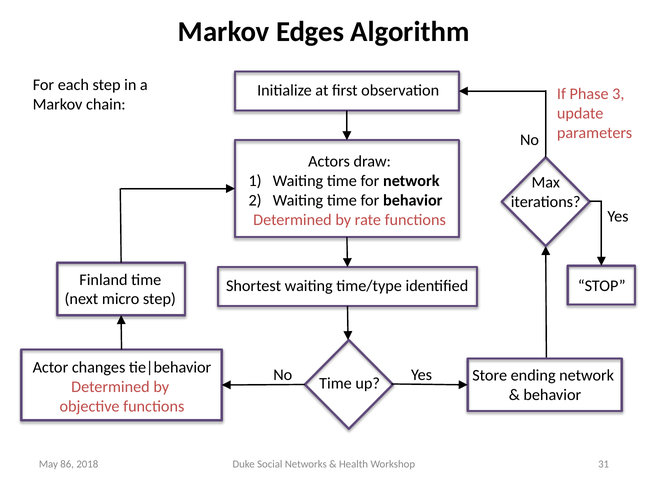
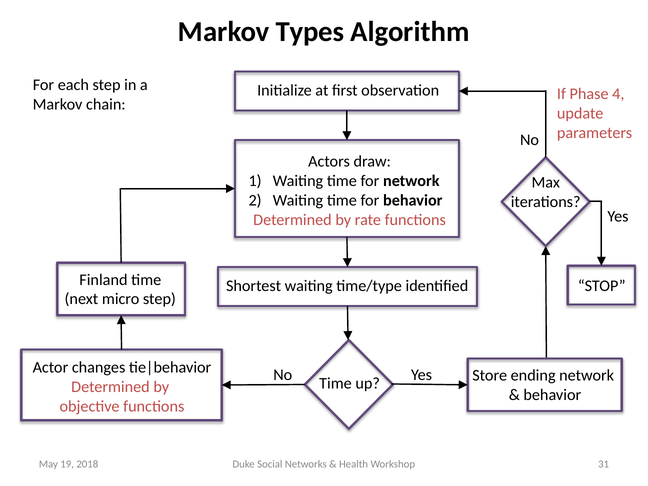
Edges: Edges -> Types (310, 32)
3: 3 -> 4 (618, 94)
86: 86 -> 19 (67, 464)
